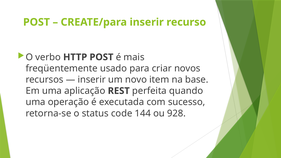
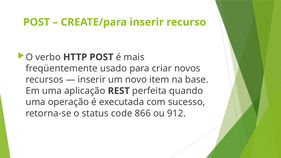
144: 144 -> 866 (143, 113)
928: 928 -> 912 (176, 113)
